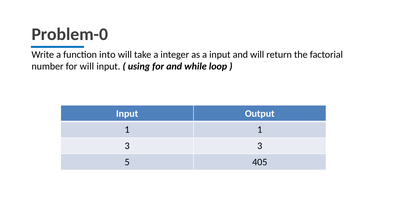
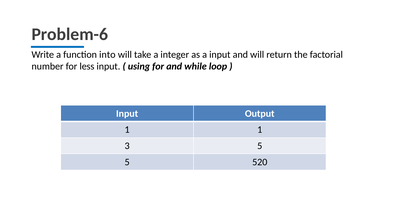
Problem-0: Problem-0 -> Problem-6 (70, 34)
for will: will -> less (87, 66)
3 3: 3 -> 5 (260, 146)
405: 405 -> 520 (260, 162)
